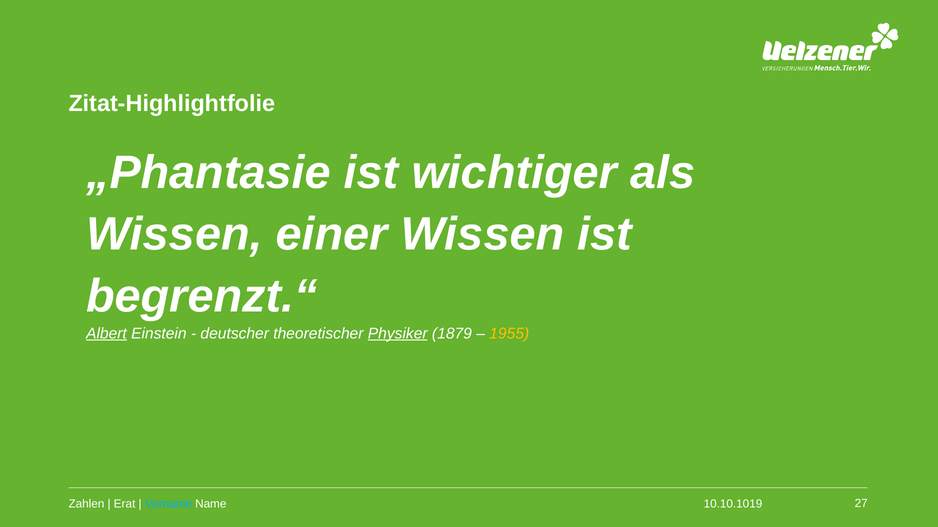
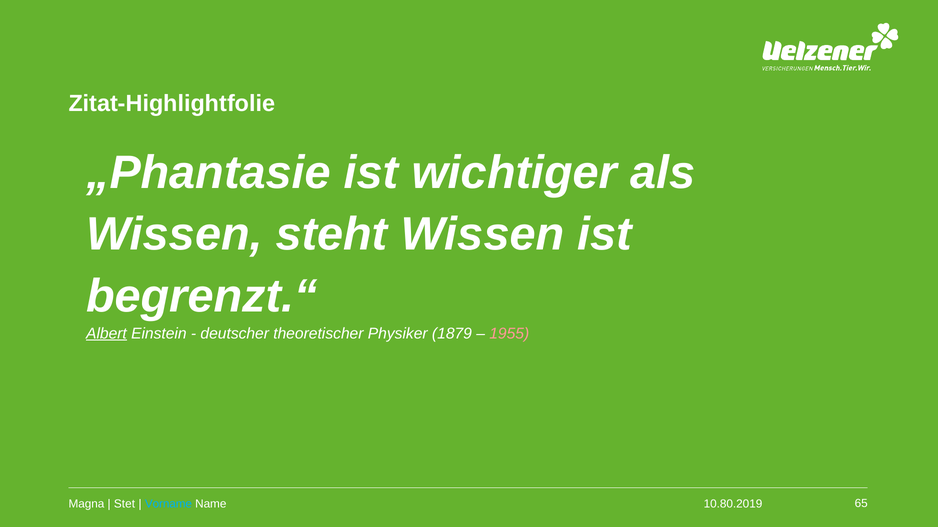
einer: einer -> steht (332, 235)
Physiker underline: present -> none (398, 334)
1955 colour: yellow -> pink (509, 334)
Zahlen: Zahlen -> Magna (86, 504)
Erat: Erat -> Stet (125, 504)
10.10.1019: 10.10.1019 -> 10.80.2019 (733, 504)
27: 27 -> 65 (861, 504)
